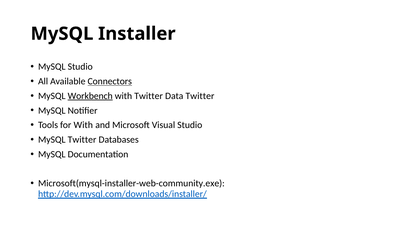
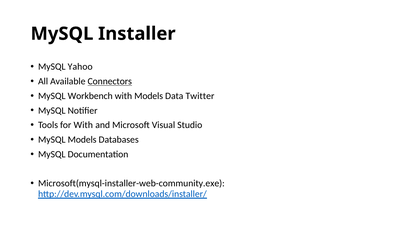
MySQL Studio: Studio -> Yahoo (80, 67)
Workbench underline: present -> none (90, 96)
with Twitter: Twitter -> Models (149, 96)
MySQL Twitter: Twitter -> Models (82, 139)
